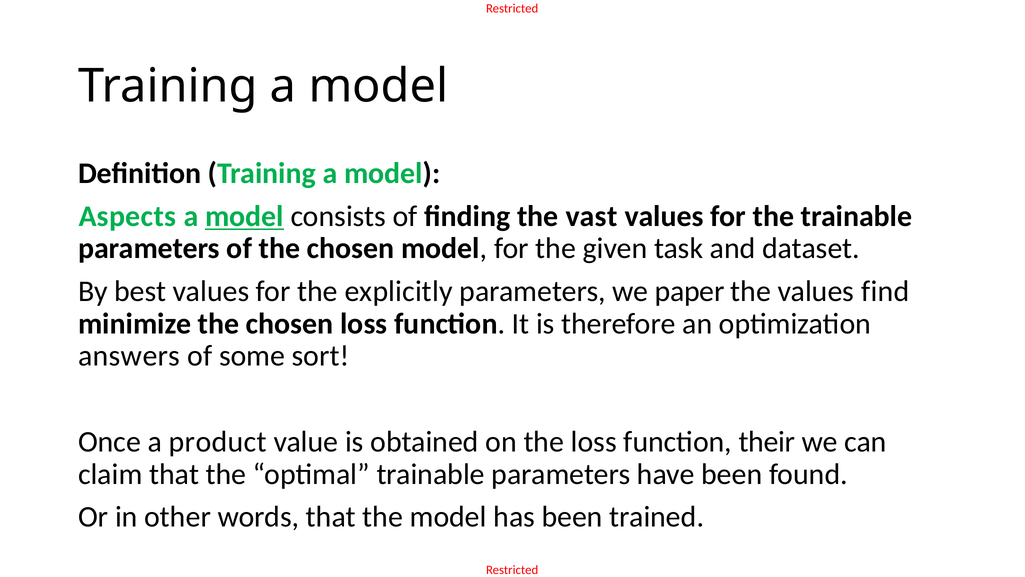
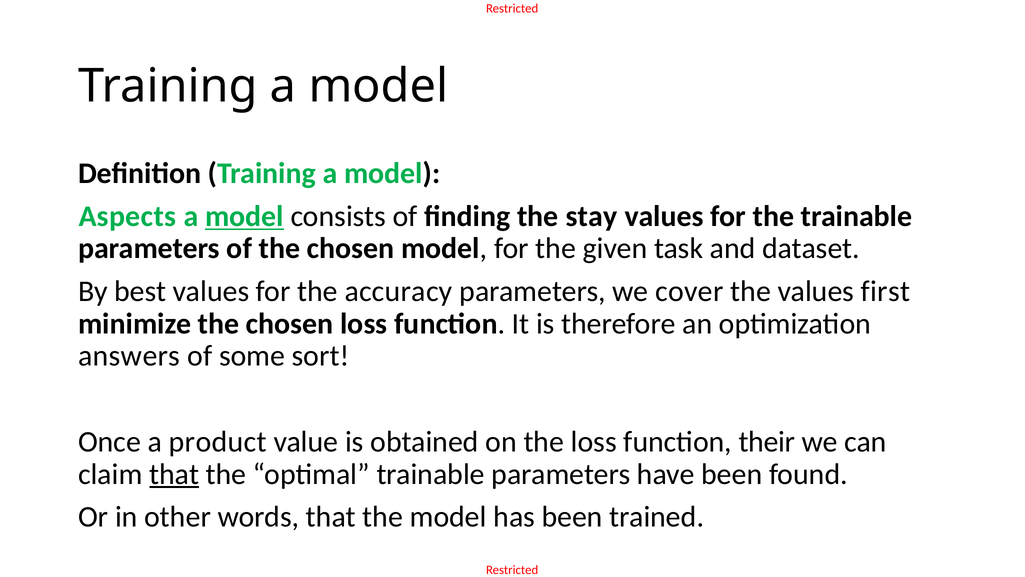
vast: vast -> stay (592, 216)
explicitly: explicitly -> accuracy (398, 291)
paper: paper -> cover (689, 291)
find: find -> first (885, 291)
that underline: none -> present (174, 474)
